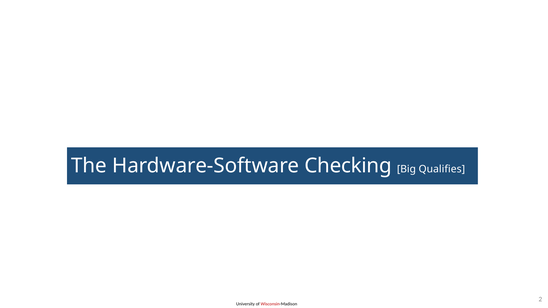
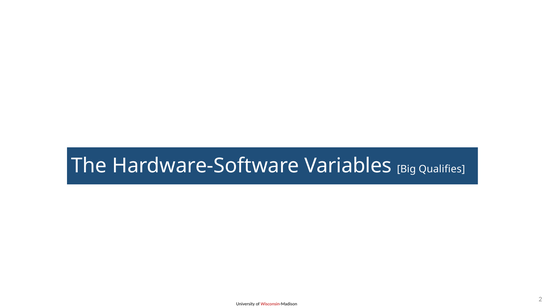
Checking: Checking -> Variables (348, 166)
